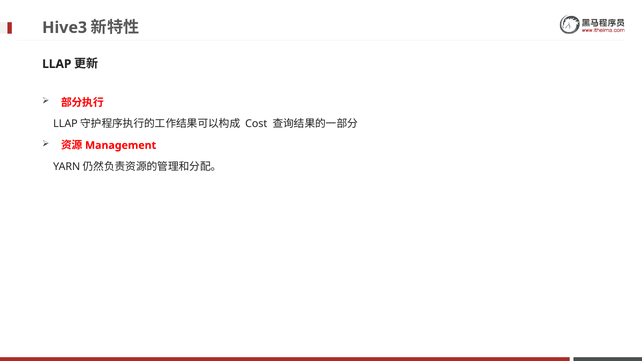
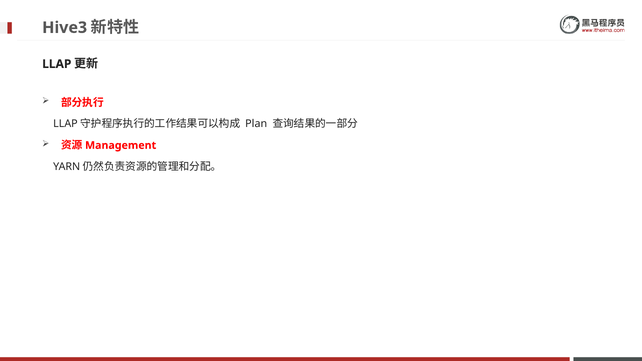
Cost: Cost -> Plan (256, 124)
